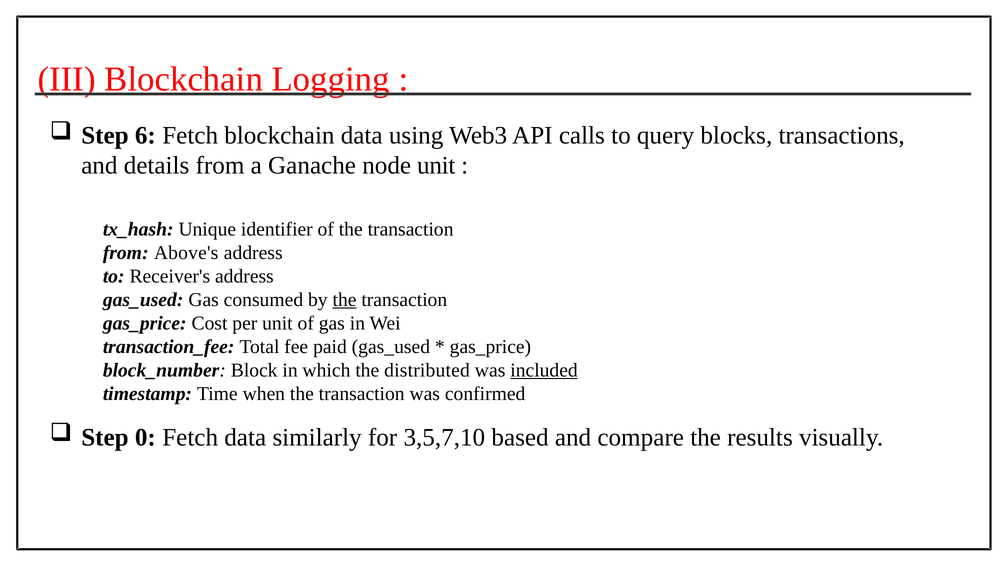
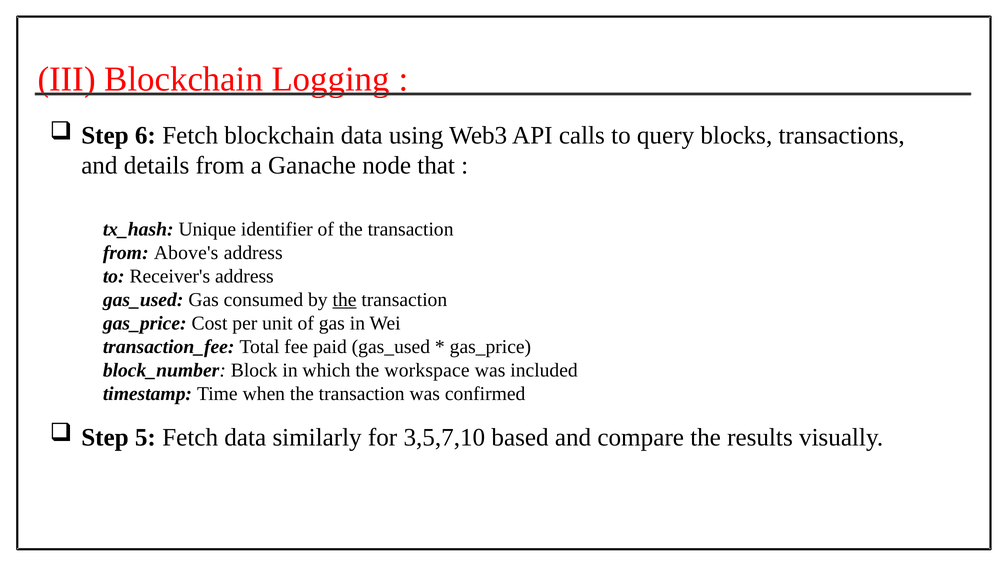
node unit: unit -> that (436, 166)
distributed: distributed -> workspace (427, 370)
included underline: present -> none (544, 370)
0: 0 -> 5 (145, 437)
